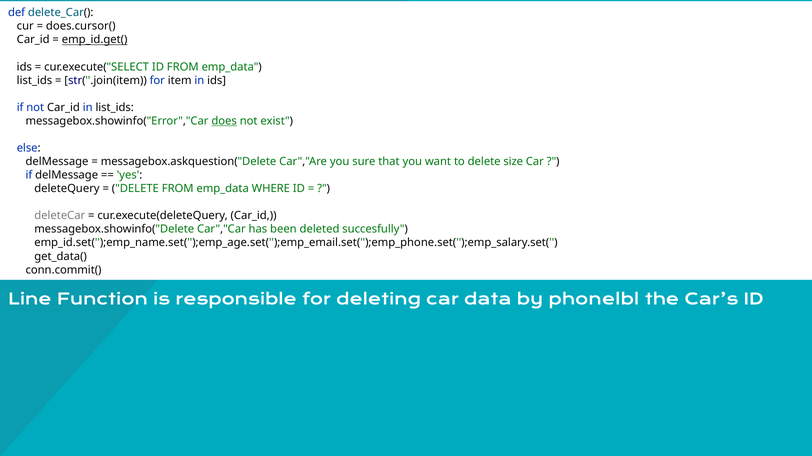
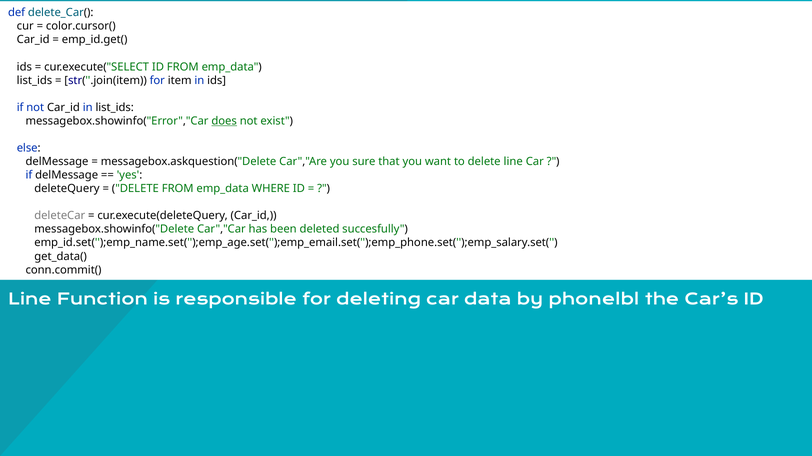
does.cursor(: does.cursor( -> color.cursor( (81, 26)
emp_id.get( underline: present -> none (95, 40)
delete size: size -> line (513, 162)
